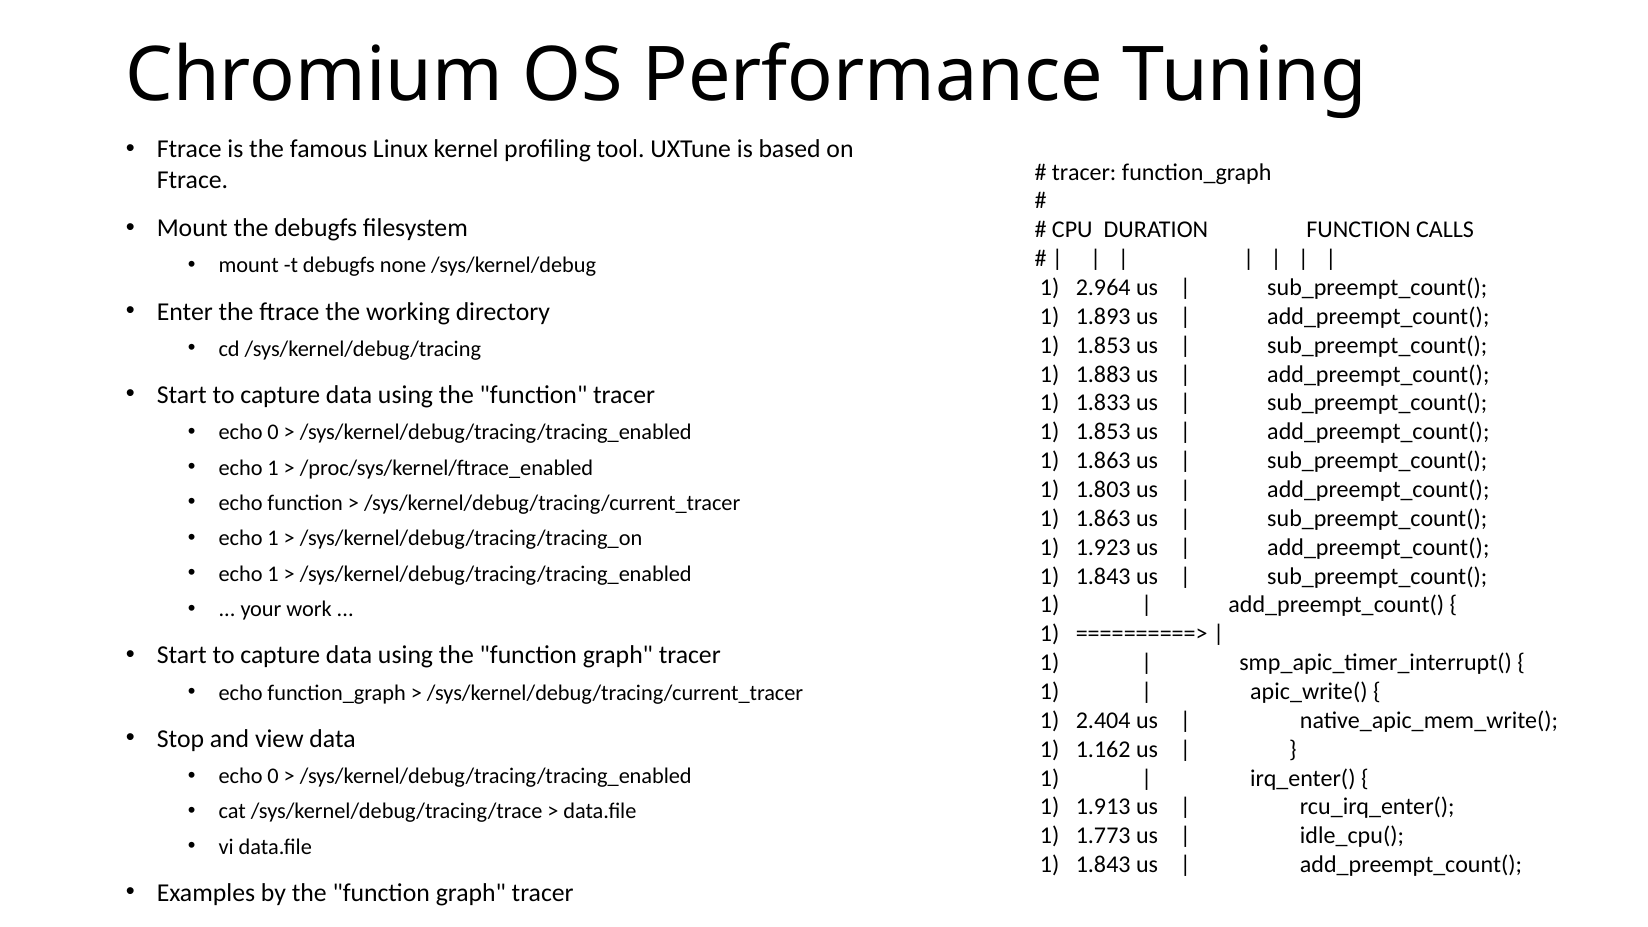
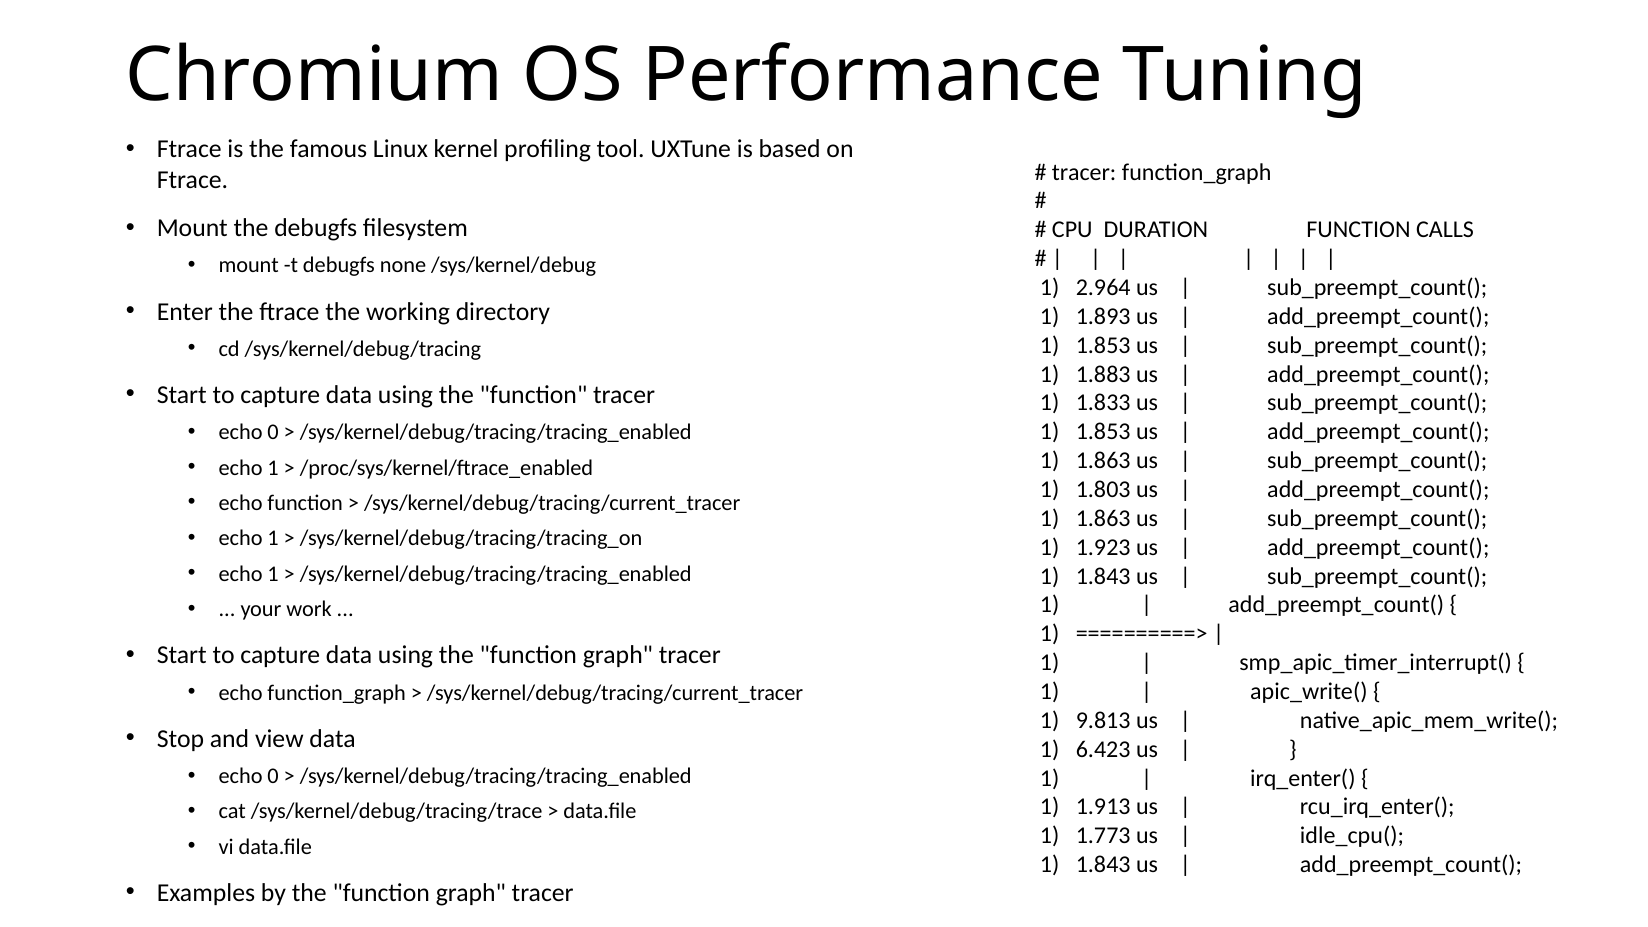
2.404: 2.404 -> 9.813 (1103, 720)
1.162: 1.162 -> 6.423 (1103, 749)
